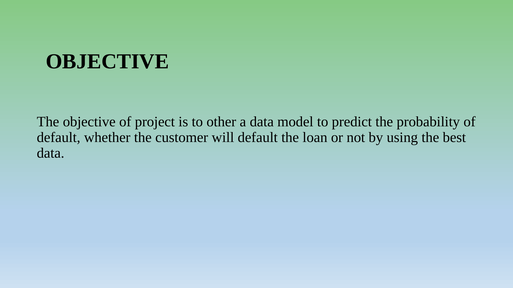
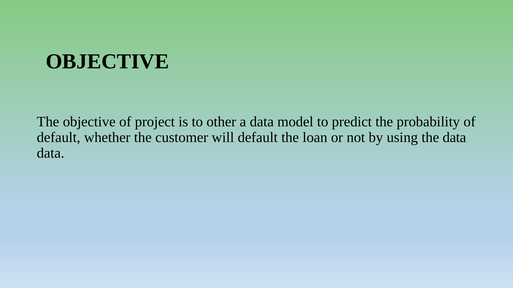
the best: best -> data (454, 138)
